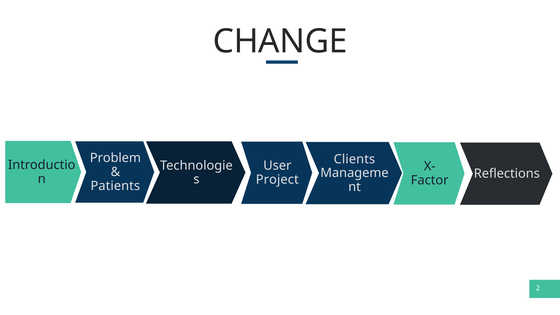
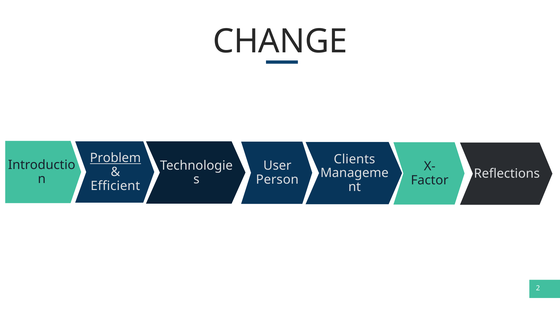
Problem underline: none -> present (115, 158)
Project: Project -> Person (277, 180)
Patients: Patients -> Efficient (115, 186)
